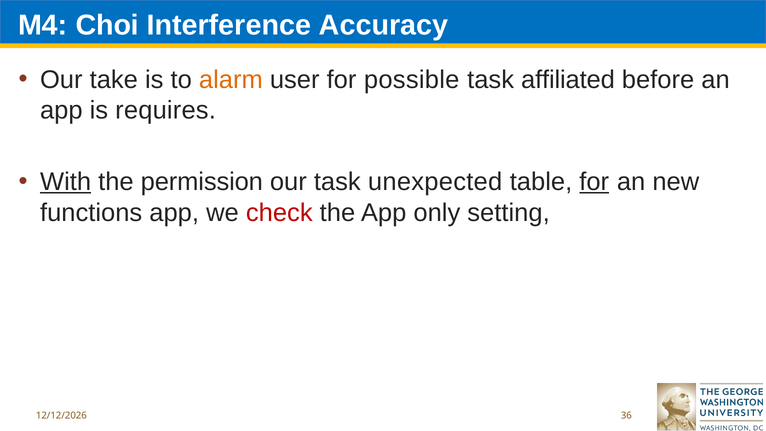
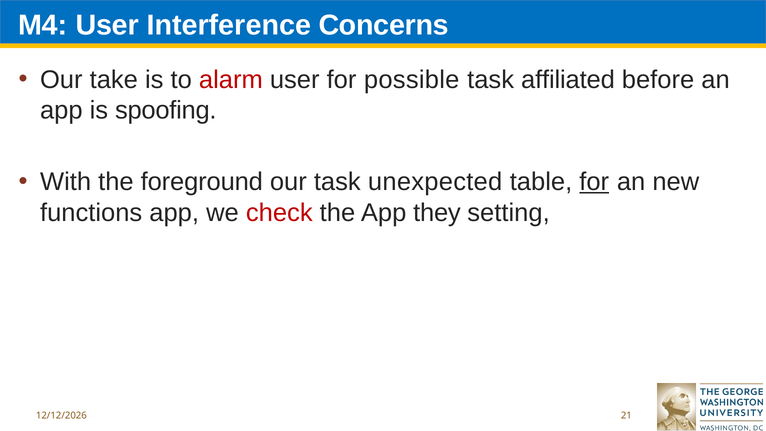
M4 Choi: Choi -> User (107, 25)
Accuracy: Accuracy -> Concerns (384, 25)
alarm colour: orange -> red (231, 80)
requires: requires -> spoofing (166, 110)
With underline: present -> none (66, 182)
permission: permission -> foreground (202, 182)
only: only -> they (437, 213)
36: 36 -> 21 (626, 415)
